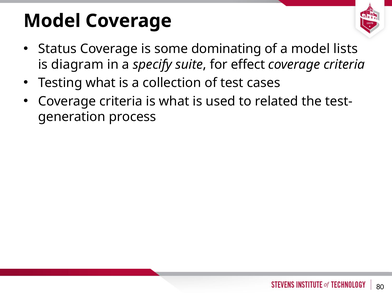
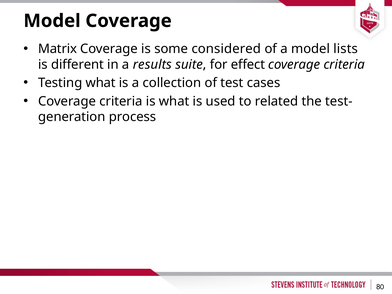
Status: Status -> Matrix (57, 49)
dominating: dominating -> considered (226, 49)
diagram: diagram -> different (77, 65)
specify: specify -> results (152, 65)
